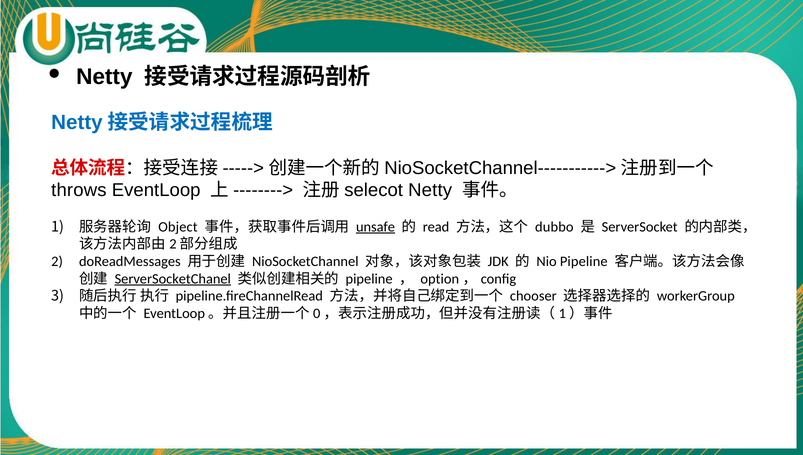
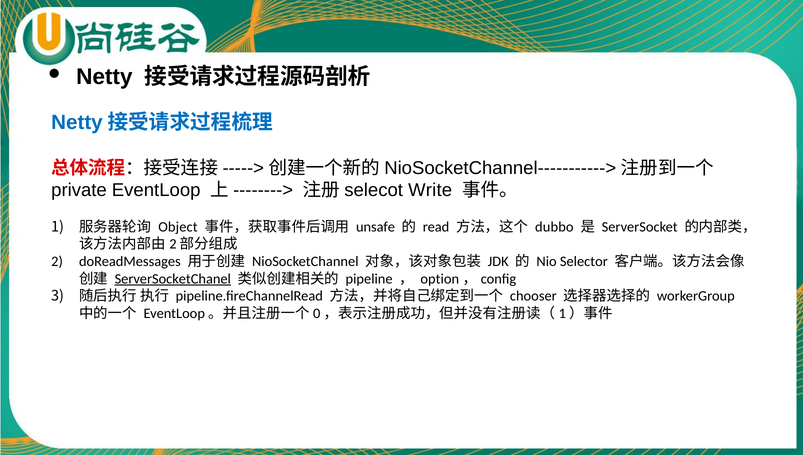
throws: throws -> private (79, 190)
Netty: Netty -> Write (430, 190)
unsafe underline: present -> none (376, 227)
Nio Pipeline: Pipeline -> Selector (584, 262)
